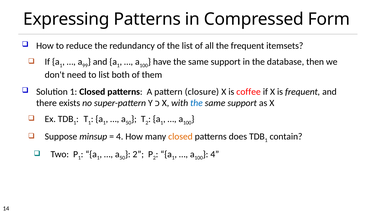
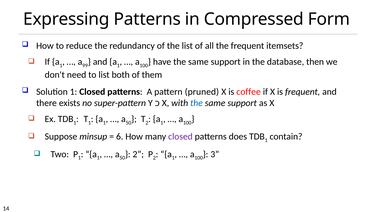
closure: closure -> pruned (202, 92)
4: 4 -> 6 (120, 137)
closed colour: orange -> purple (180, 137)
4: 4 -> 3 (215, 154)
